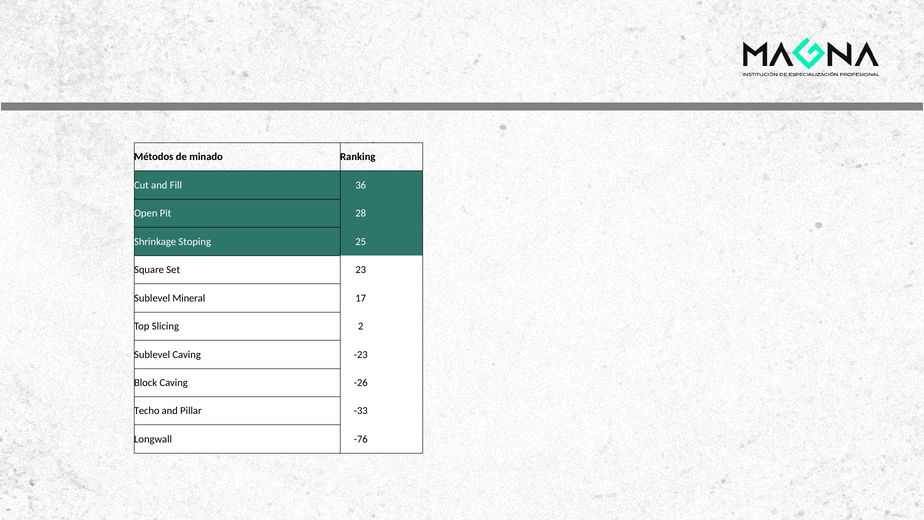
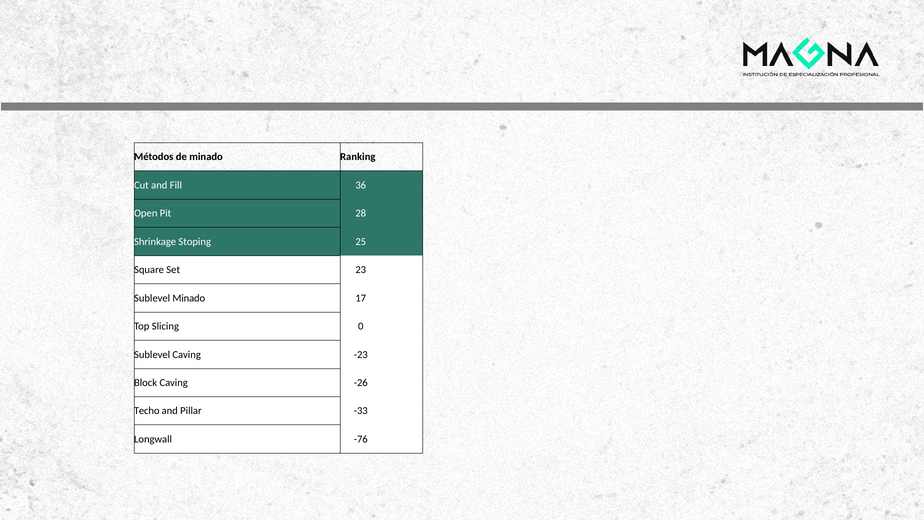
Sublevel Mineral: Mineral -> Minado (189, 298)
2: 2 -> 0 (361, 326)
